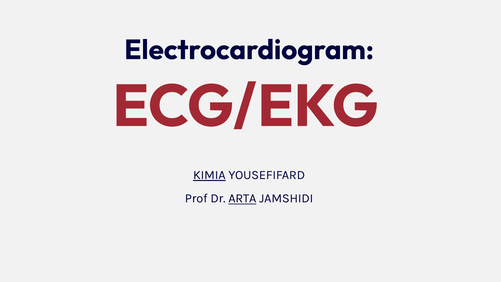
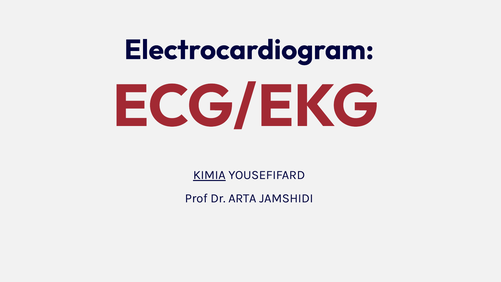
ARTA underline: present -> none (242, 198)
